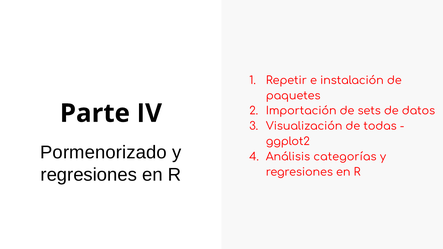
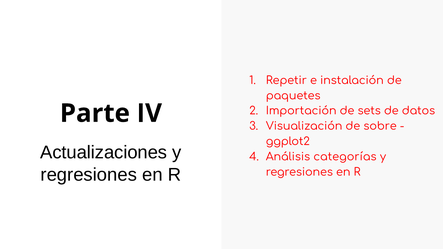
todas: todas -> sobre (380, 126)
Pormenorizado: Pormenorizado -> Actualizaciones (104, 153)
